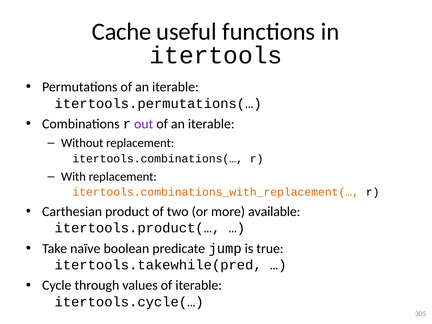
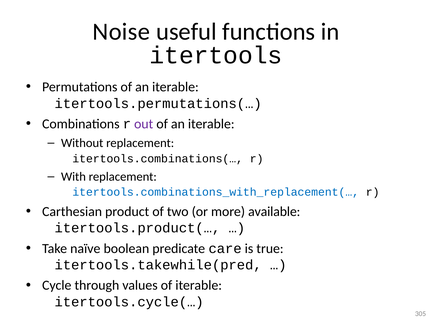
Cache: Cache -> Noise (121, 32)
itertools.combinations_with_replacement(… colour: orange -> blue (216, 192)
jump: jump -> care (225, 248)
